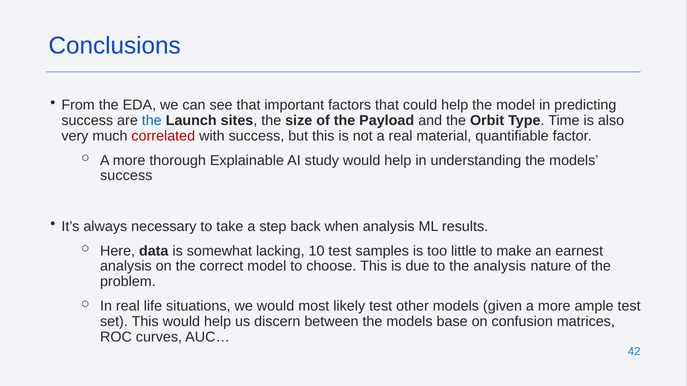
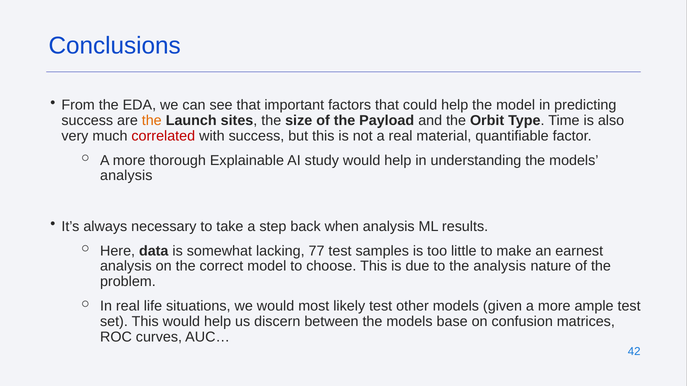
the colour: blue -> orange (152, 121)
success: success -> analysis (126, 176)
10: 10 -> 77 (317, 251)
